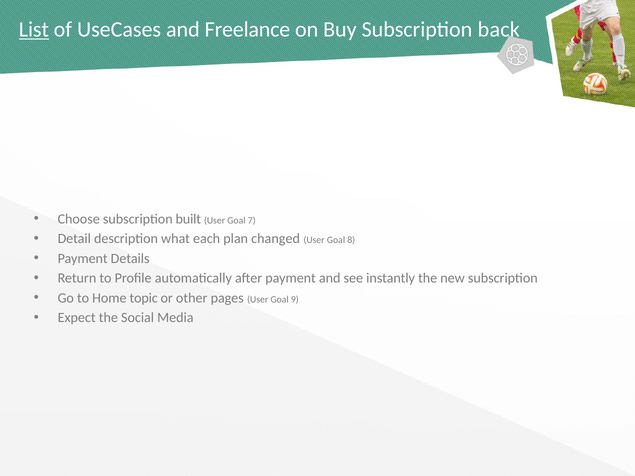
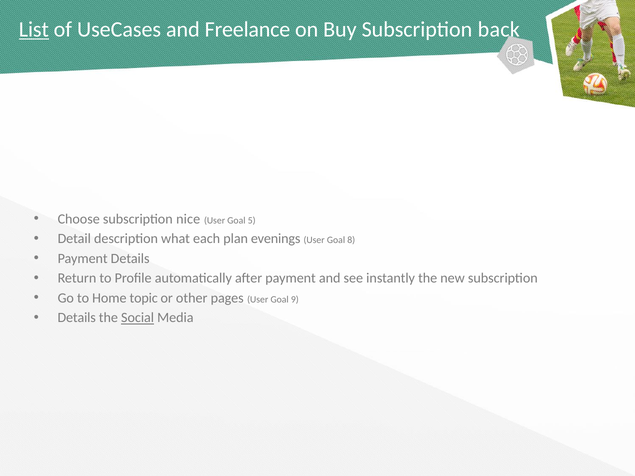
built: built -> nice (188, 219)
7: 7 -> 5 (252, 221)
changed: changed -> evenings (276, 239)
Expect: Expect -> Details (77, 318)
Social underline: none -> present (138, 318)
